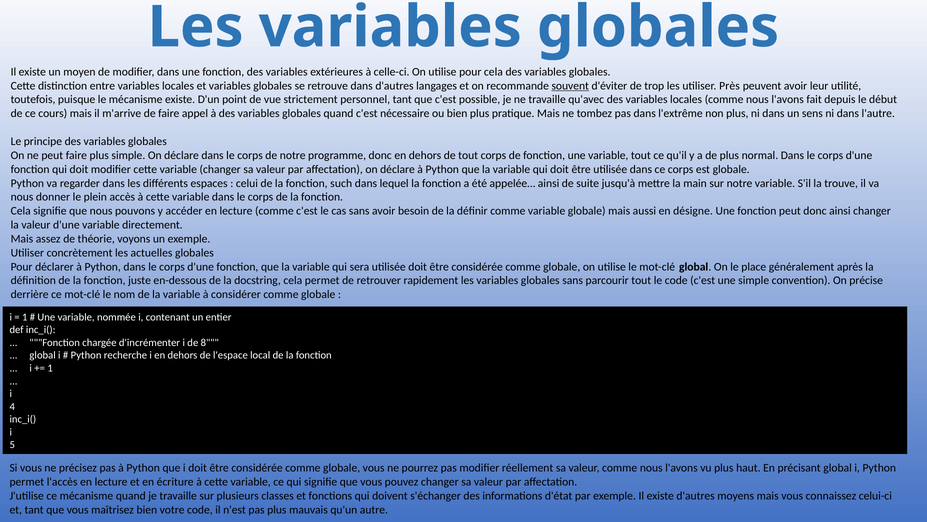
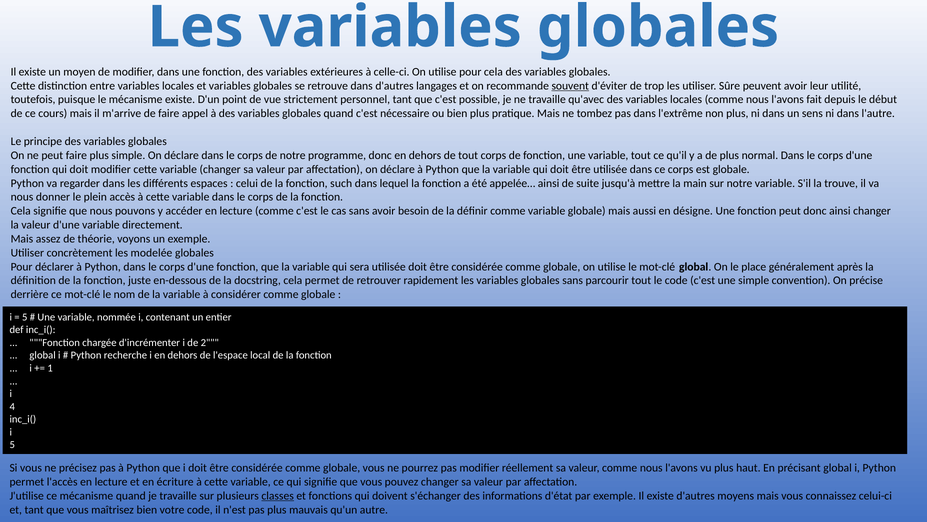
Près: Près -> Sûre (730, 86)
actuelles: actuelles -> modelée (151, 253)
1: 1 -> 5 (25, 317)
8: 8 -> 2 (210, 342)
classes underline: none -> present (278, 495)
